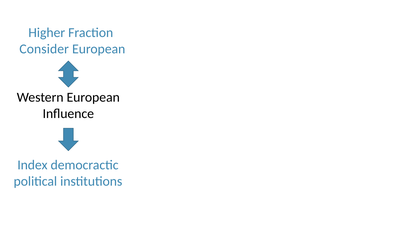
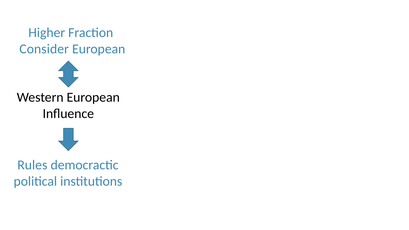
Index: Index -> Rules (32, 165)
